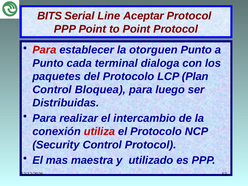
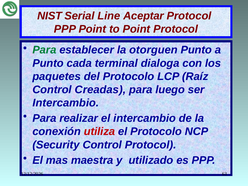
BITS: BITS -> NIST (50, 16)
Para colour: red -> green (44, 50)
Plan: Plan -> Raíz (195, 76)
Bloquea: Bloquea -> Creadas (100, 90)
Distribuidas: Distribuidas -> Intercambio (66, 103)
